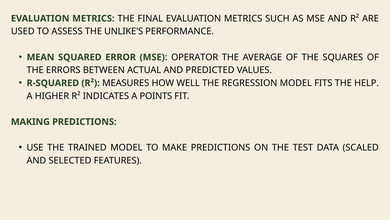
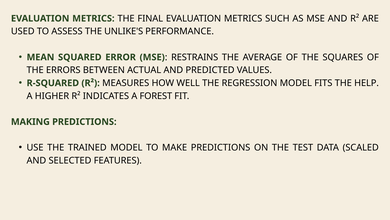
OPERATOR: OPERATOR -> RESTRAINS (195, 57)
POINTS: POINTS -> FOREST (156, 96)
